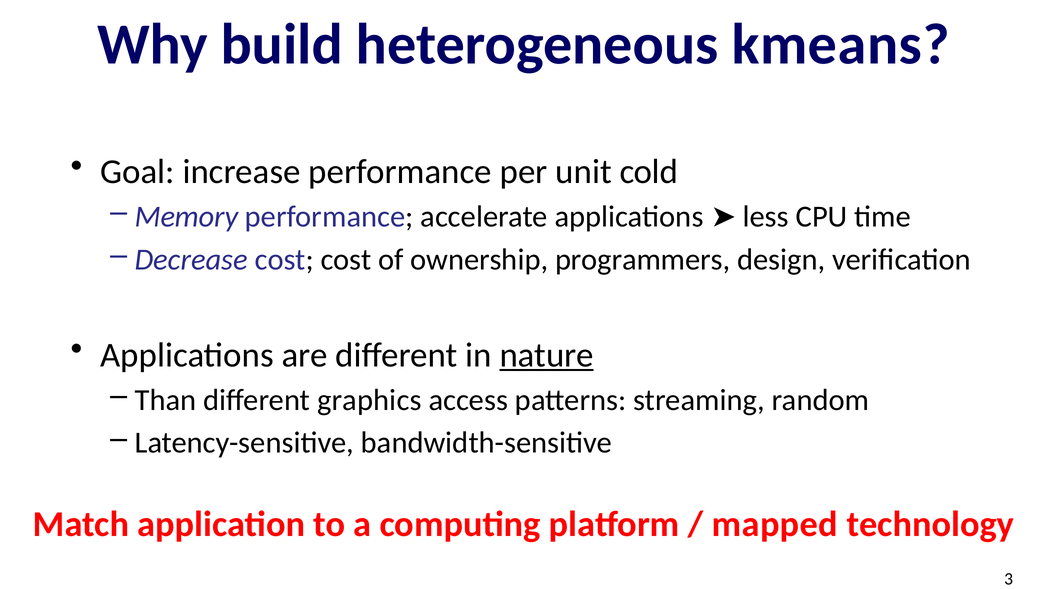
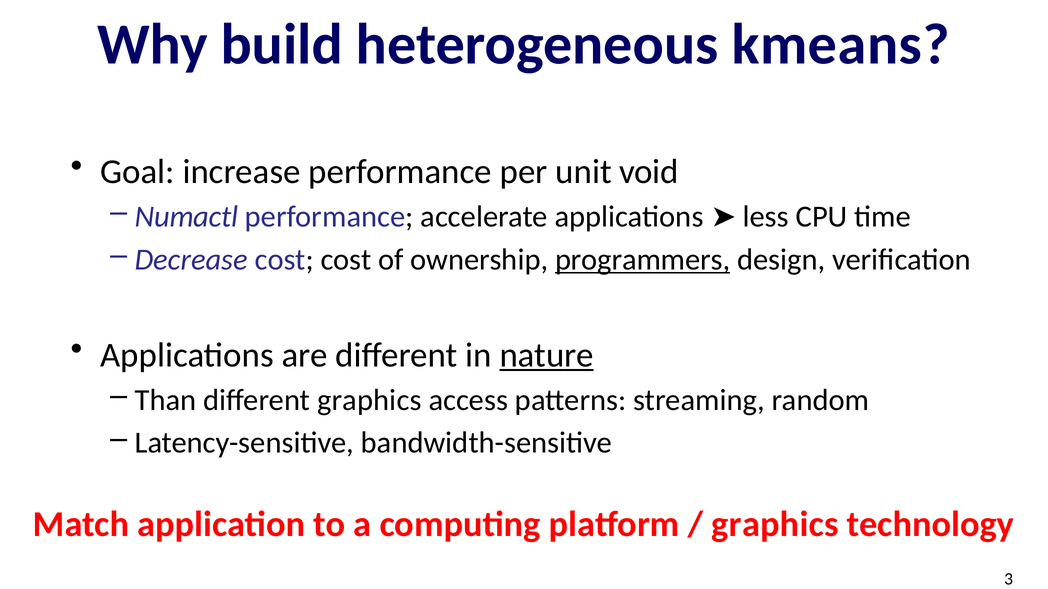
cold: cold -> void (649, 172)
Memory: Memory -> Numactl (186, 217)
programmers underline: none -> present (643, 260)
mapped: mapped -> graphics (775, 525)
